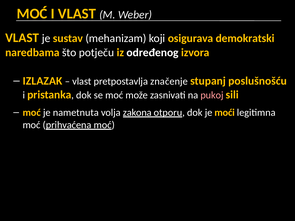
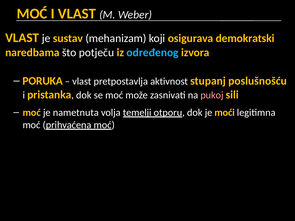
određenog colour: white -> light blue (153, 53)
IZLAZAK: IZLAZAK -> PORUKA (43, 81)
značenje: značenje -> aktivnost (169, 81)
zakona: zakona -> temelji (137, 113)
